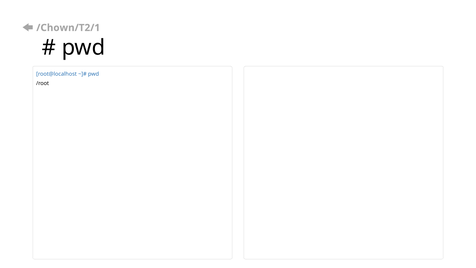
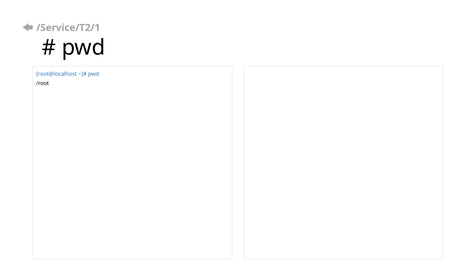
/Chown/T2/1: /Chown/T2/1 -> /Service/T2/1 (68, 28)
